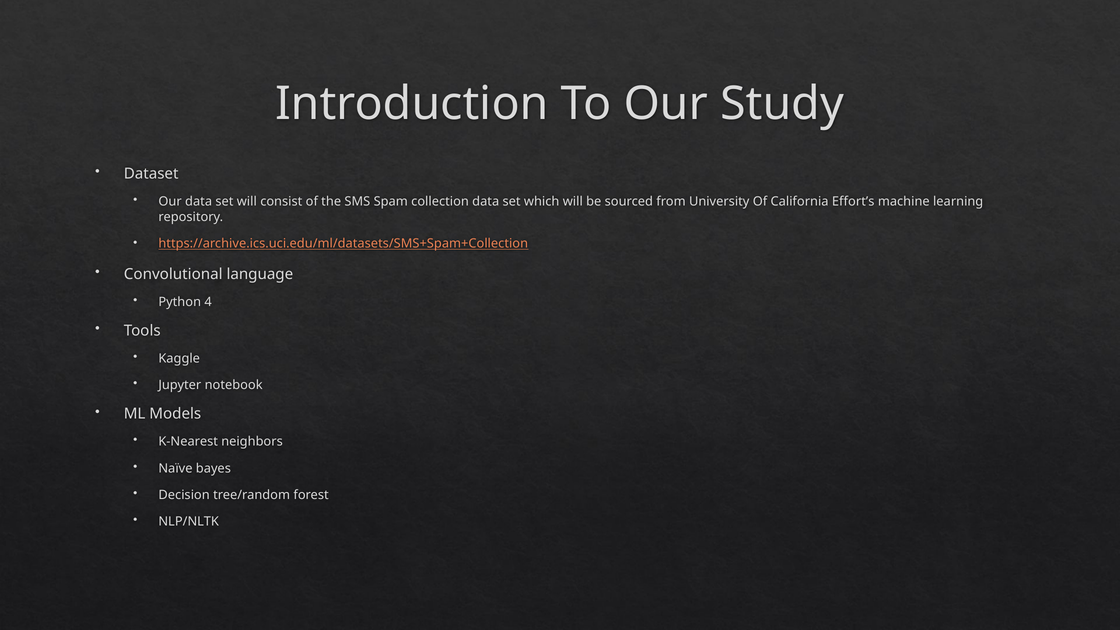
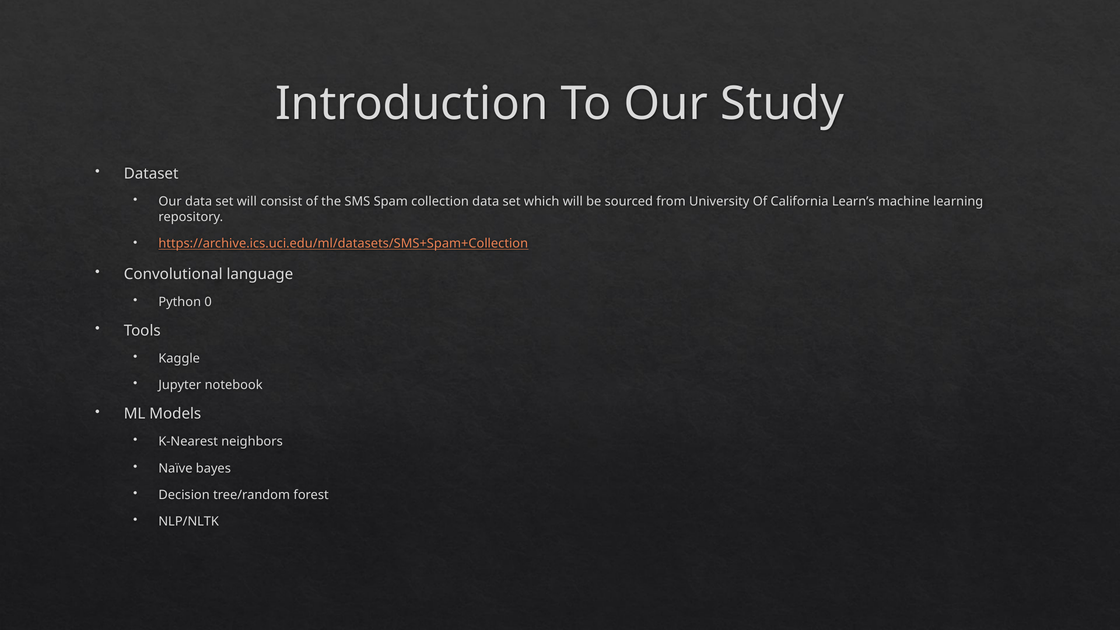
Effort’s: Effort’s -> Learn’s (853, 201)
4: 4 -> 0 (208, 302)
